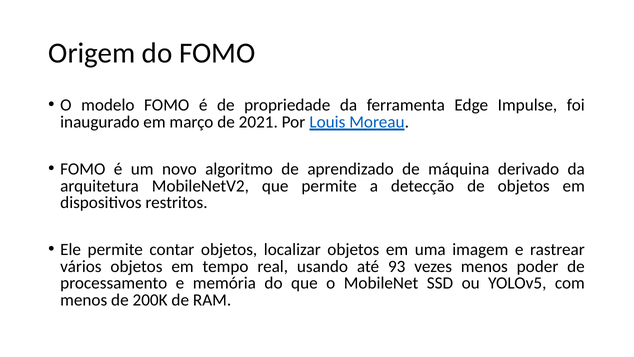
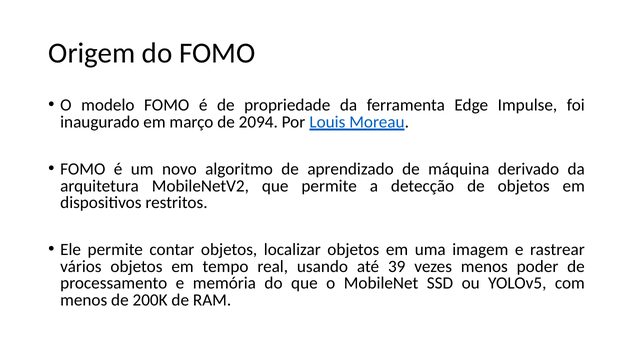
2021: 2021 -> 2094 (258, 122)
93: 93 -> 39 (397, 266)
